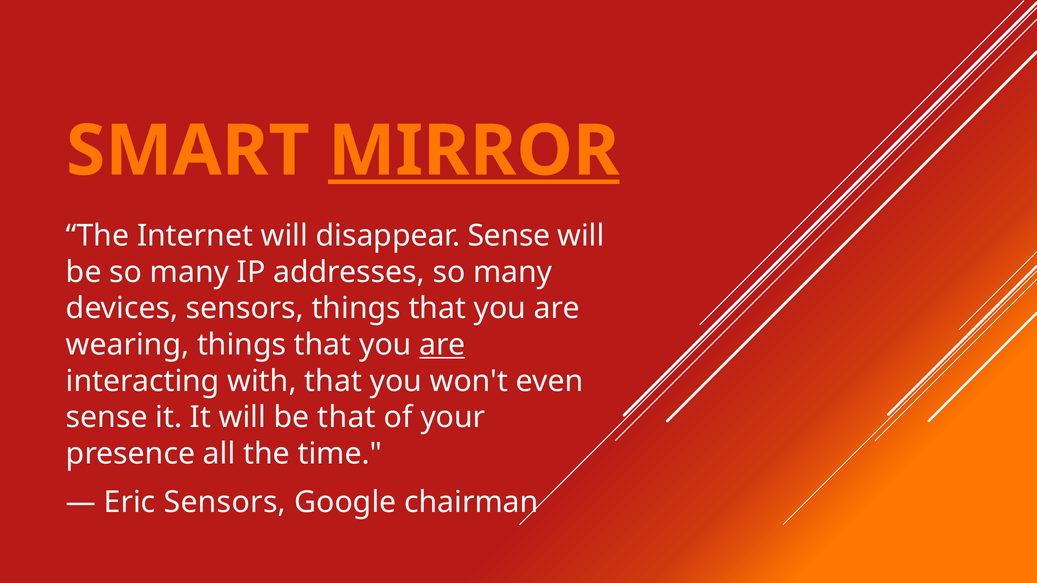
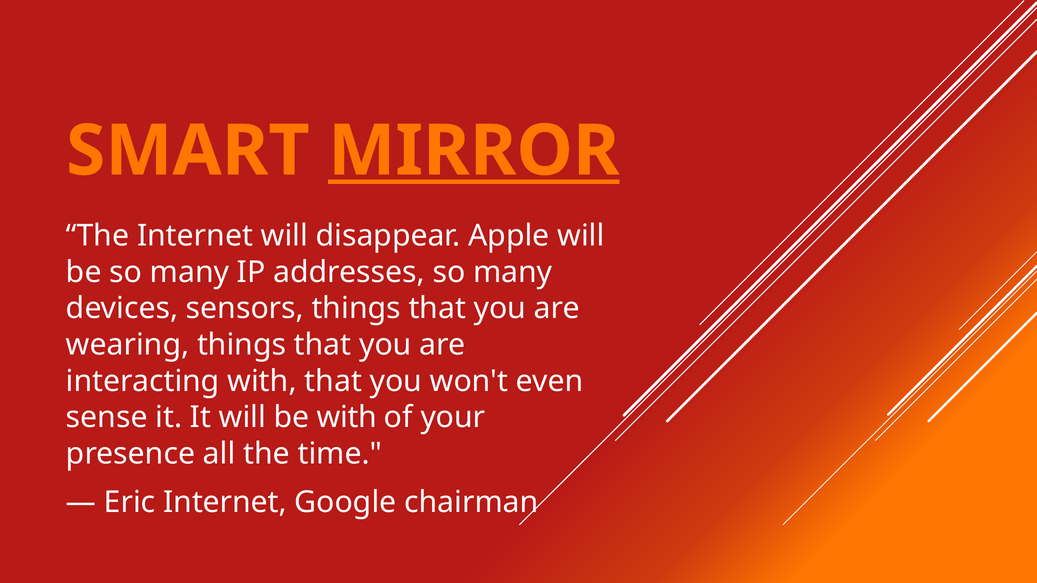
disappear Sense: Sense -> Apple (509, 236)
are underline: present -> none (442, 345)
be that: that -> with (347, 418)
Eric Sensors: Sensors -> Internet (225, 503)
